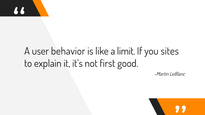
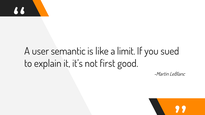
behavior: behavior -> semantic (68, 51)
sites: sites -> sued (170, 51)
